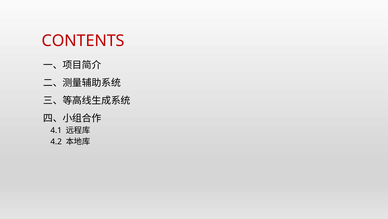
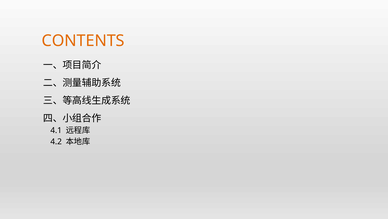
CONTENTS colour: red -> orange (83, 41)
